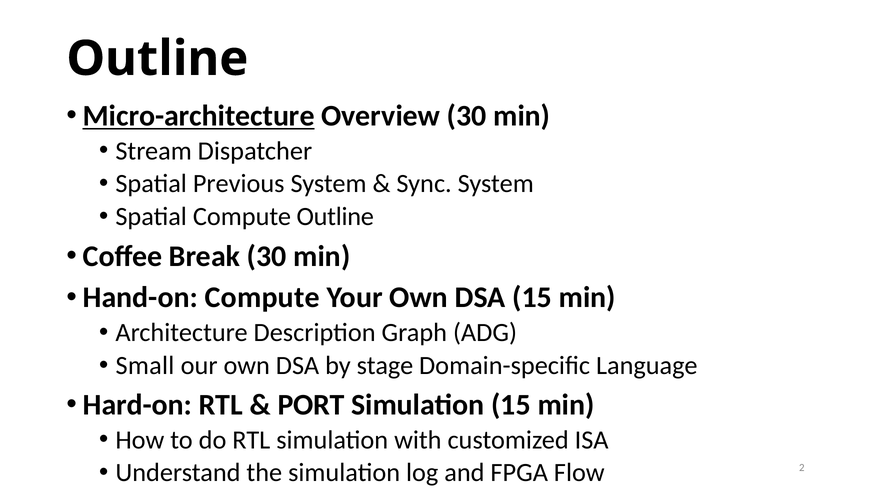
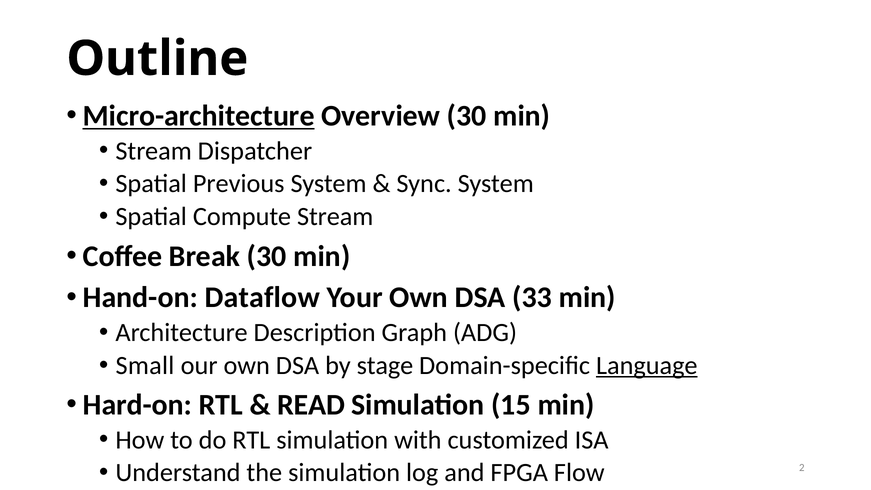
Compute Outline: Outline -> Stream (335, 217)
Hand-on Compute: Compute -> Dataflow (262, 298)
DSA 15: 15 -> 33 (532, 298)
Language underline: none -> present (647, 365)
PORT: PORT -> READ (311, 405)
